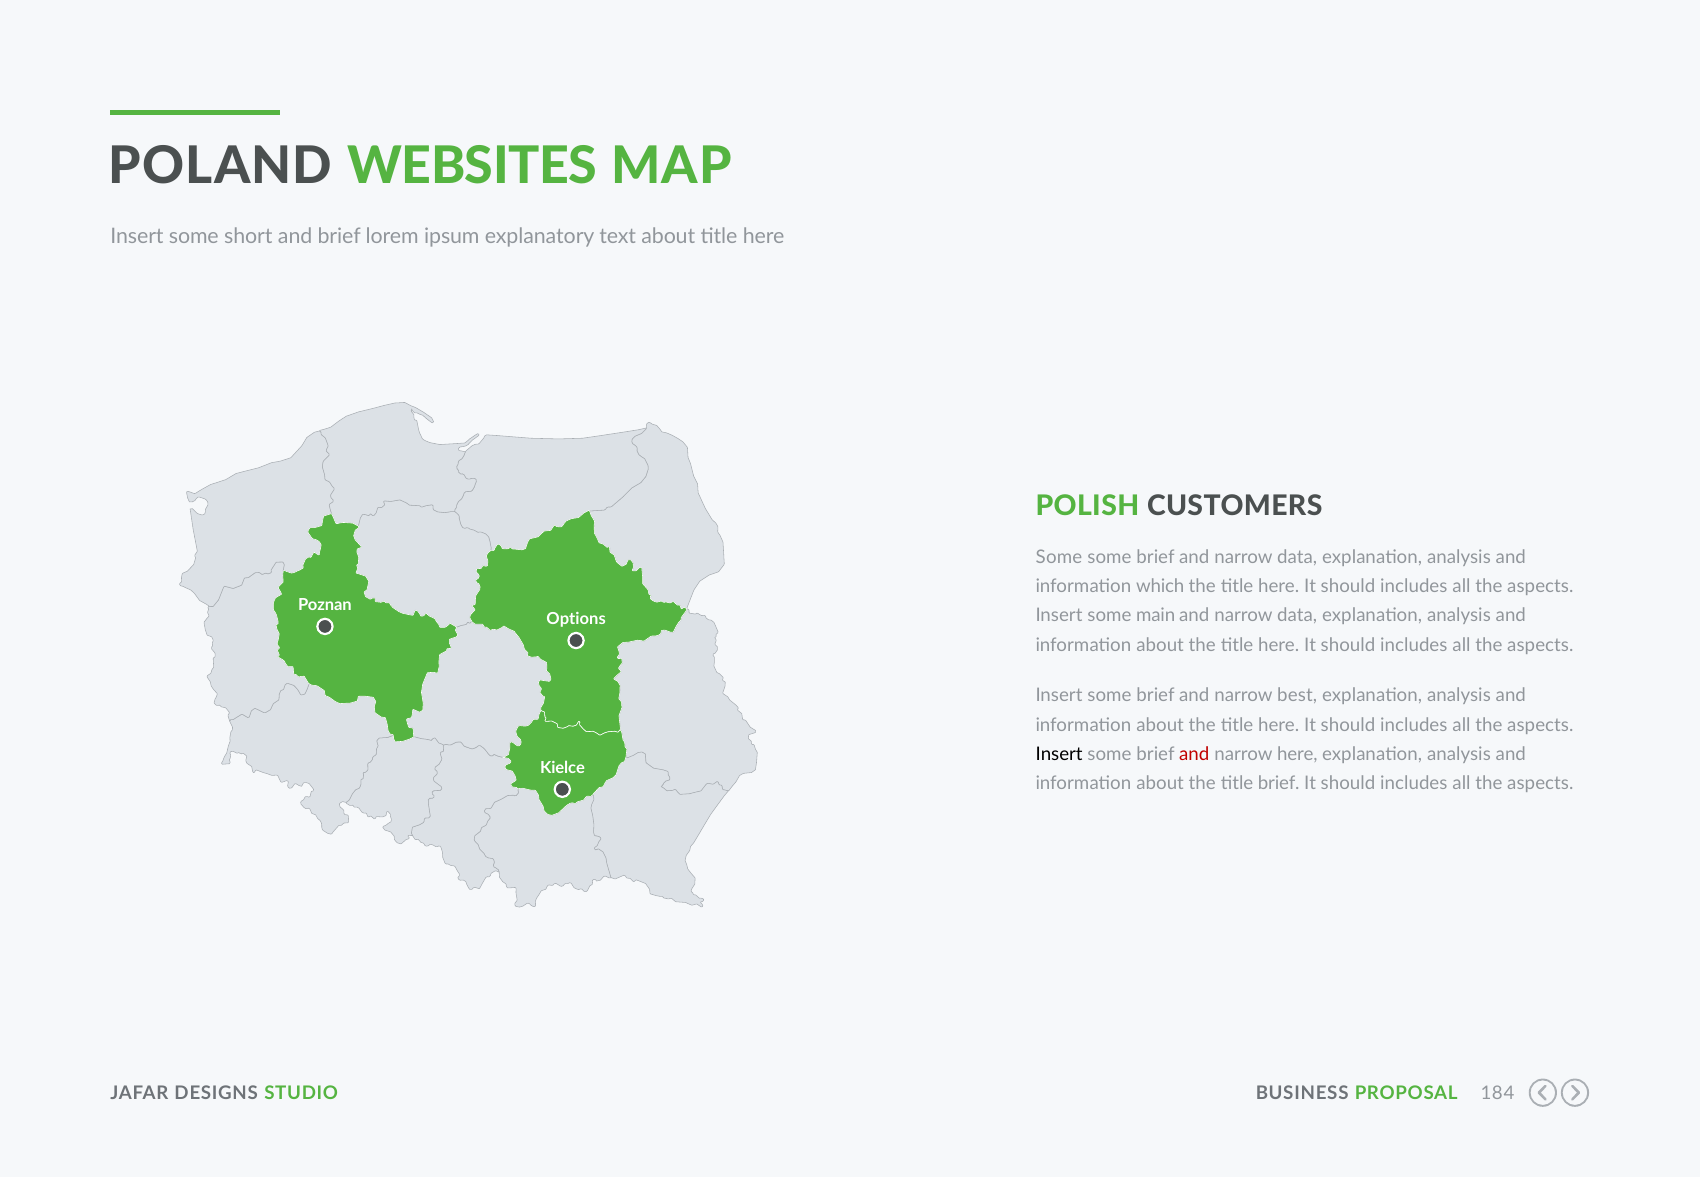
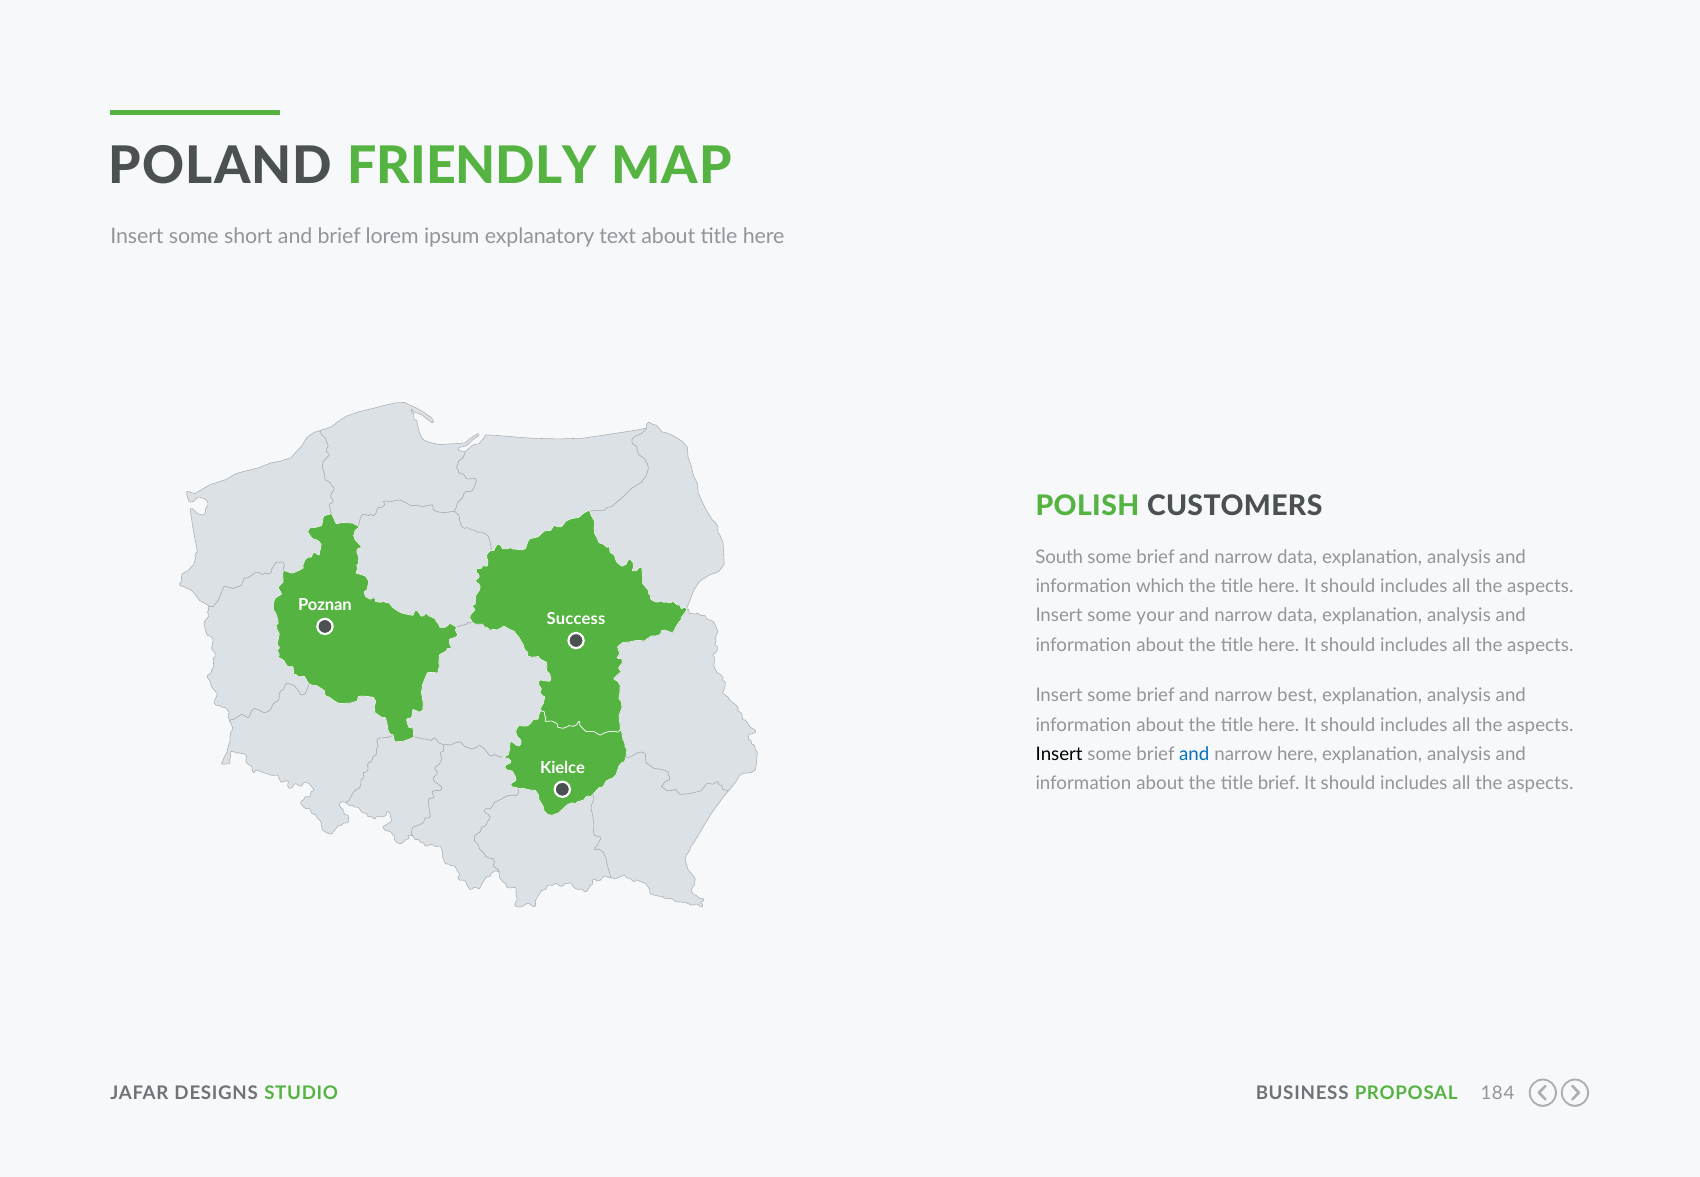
WEBSITES: WEBSITES -> FRIENDLY (472, 167)
Some: Some -> South (1059, 557)
main: main -> your (1155, 616)
Options: Options -> Success (576, 619)
and colour: red -> blue (1194, 754)
